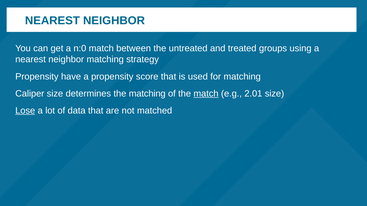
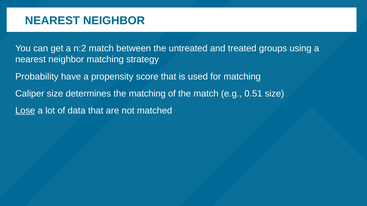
n:0: n:0 -> n:2 (80, 49)
Propensity: Propensity -> Probability (37, 77)
match underline: present -> none (206, 94)
2.01: 2.01 -> 0.51 (253, 94)
